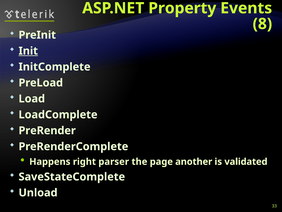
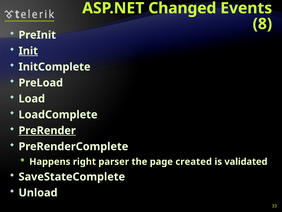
Property: Property -> Changed (182, 8)
PreRender underline: none -> present (47, 130)
another: another -> created (194, 161)
